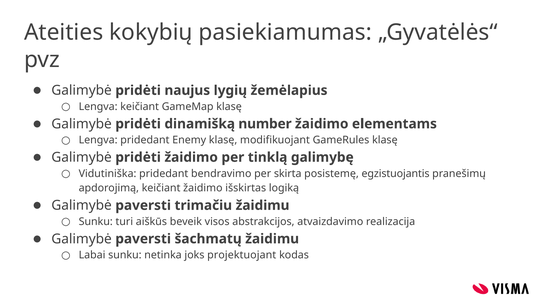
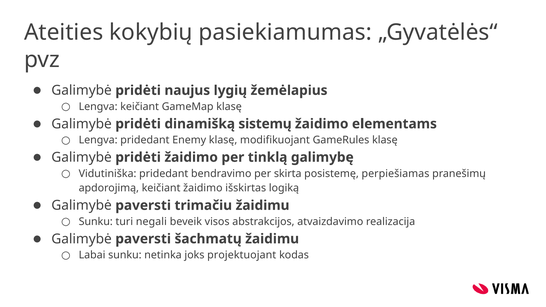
number: number -> sistemų (265, 124)
egzistuojantis: egzistuojantis -> perpiešiamas (395, 174)
aiškūs: aiškūs -> negali (151, 222)
